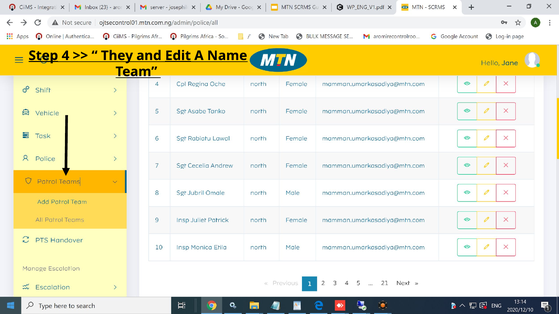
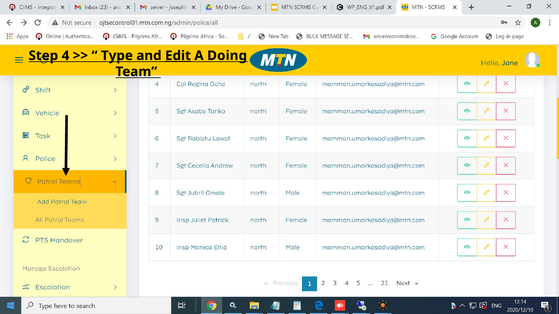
Step underline: present -> none (43, 56)
They: They -> Type (117, 56)
Name: Name -> Doing (227, 56)
